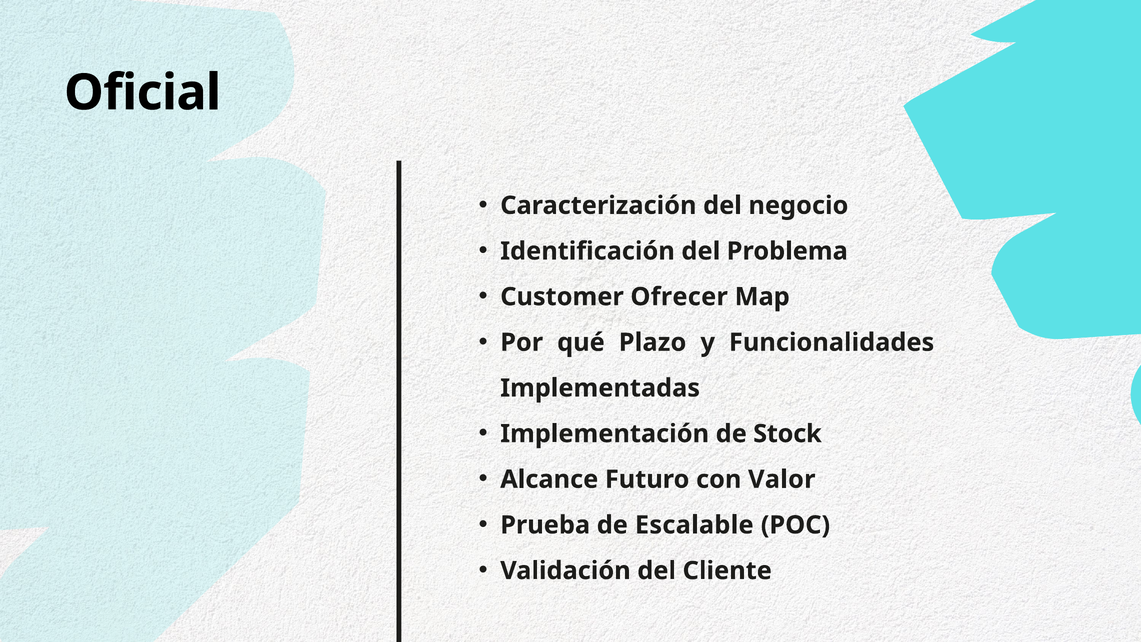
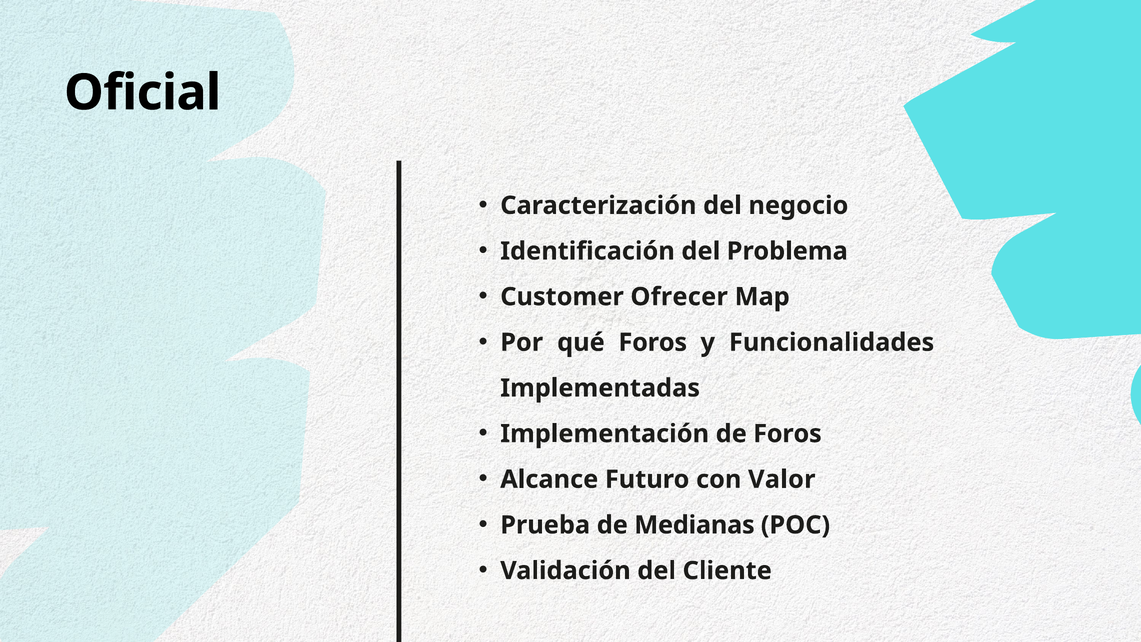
qué Plazo: Plazo -> Foros (653, 342)
de Stock: Stock -> Foros (787, 434)
Escalable: Escalable -> Medianas (694, 525)
